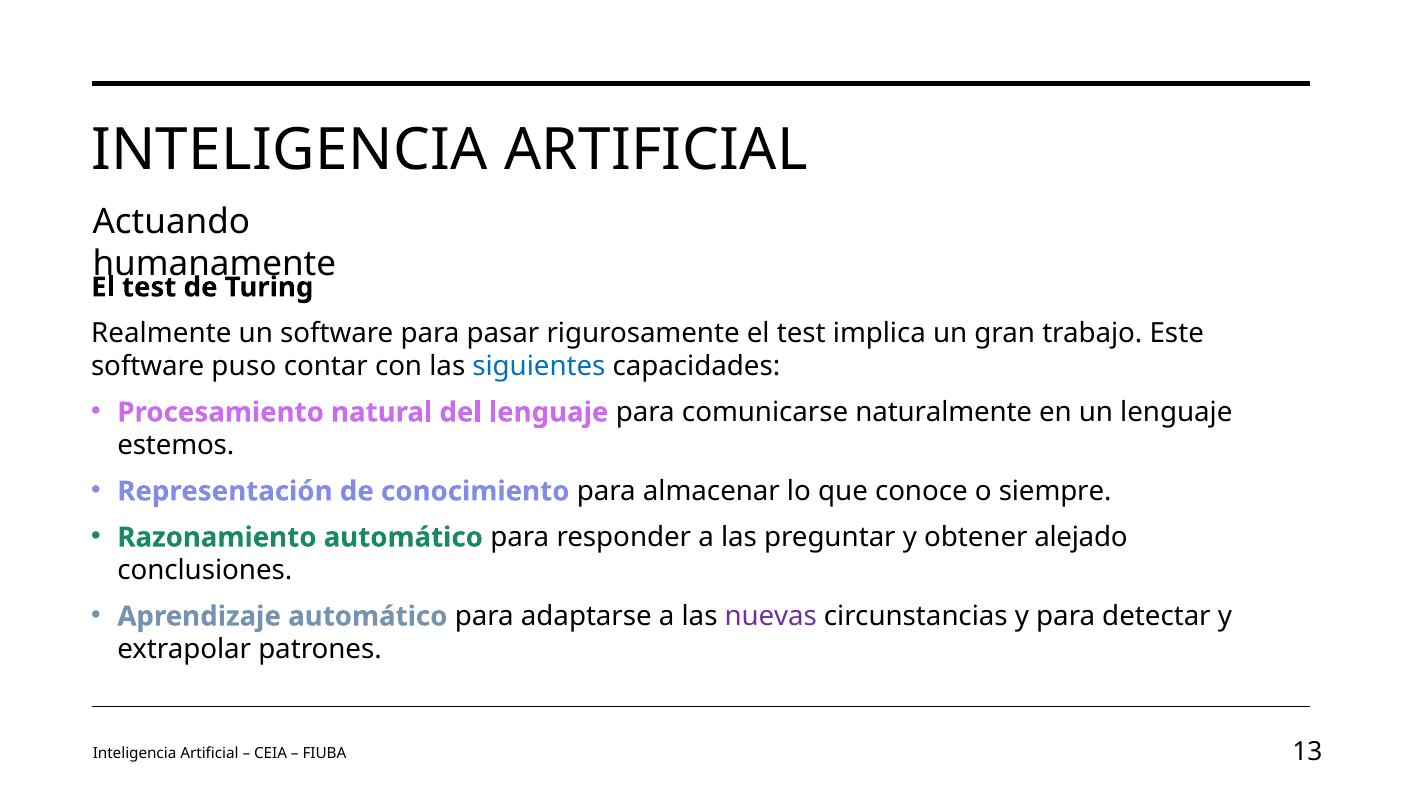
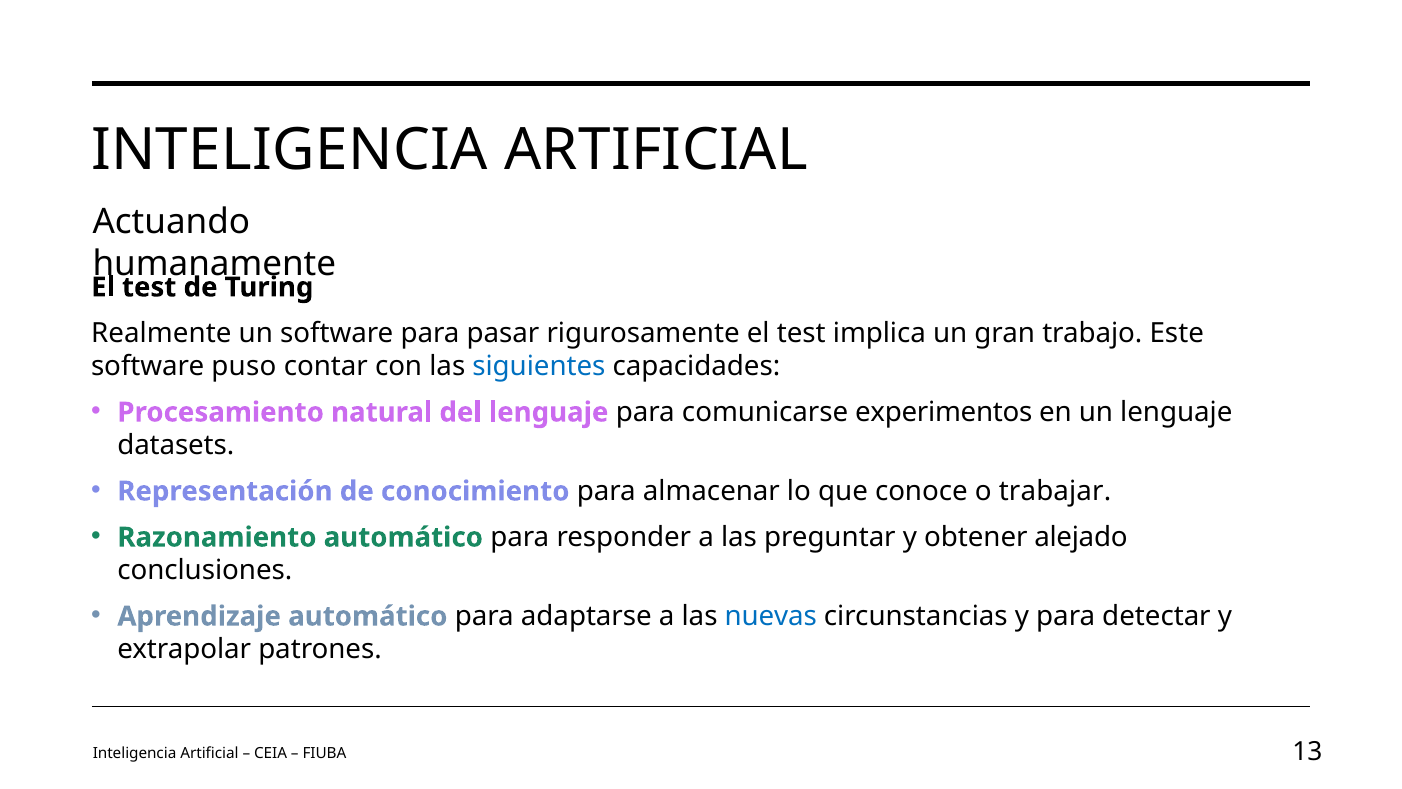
naturalmente: naturalmente -> experimentos (944, 412)
estemos: estemos -> datasets (176, 445)
siempre: siempre -> trabajar (1055, 491)
nuevas colour: purple -> blue (771, 616)
